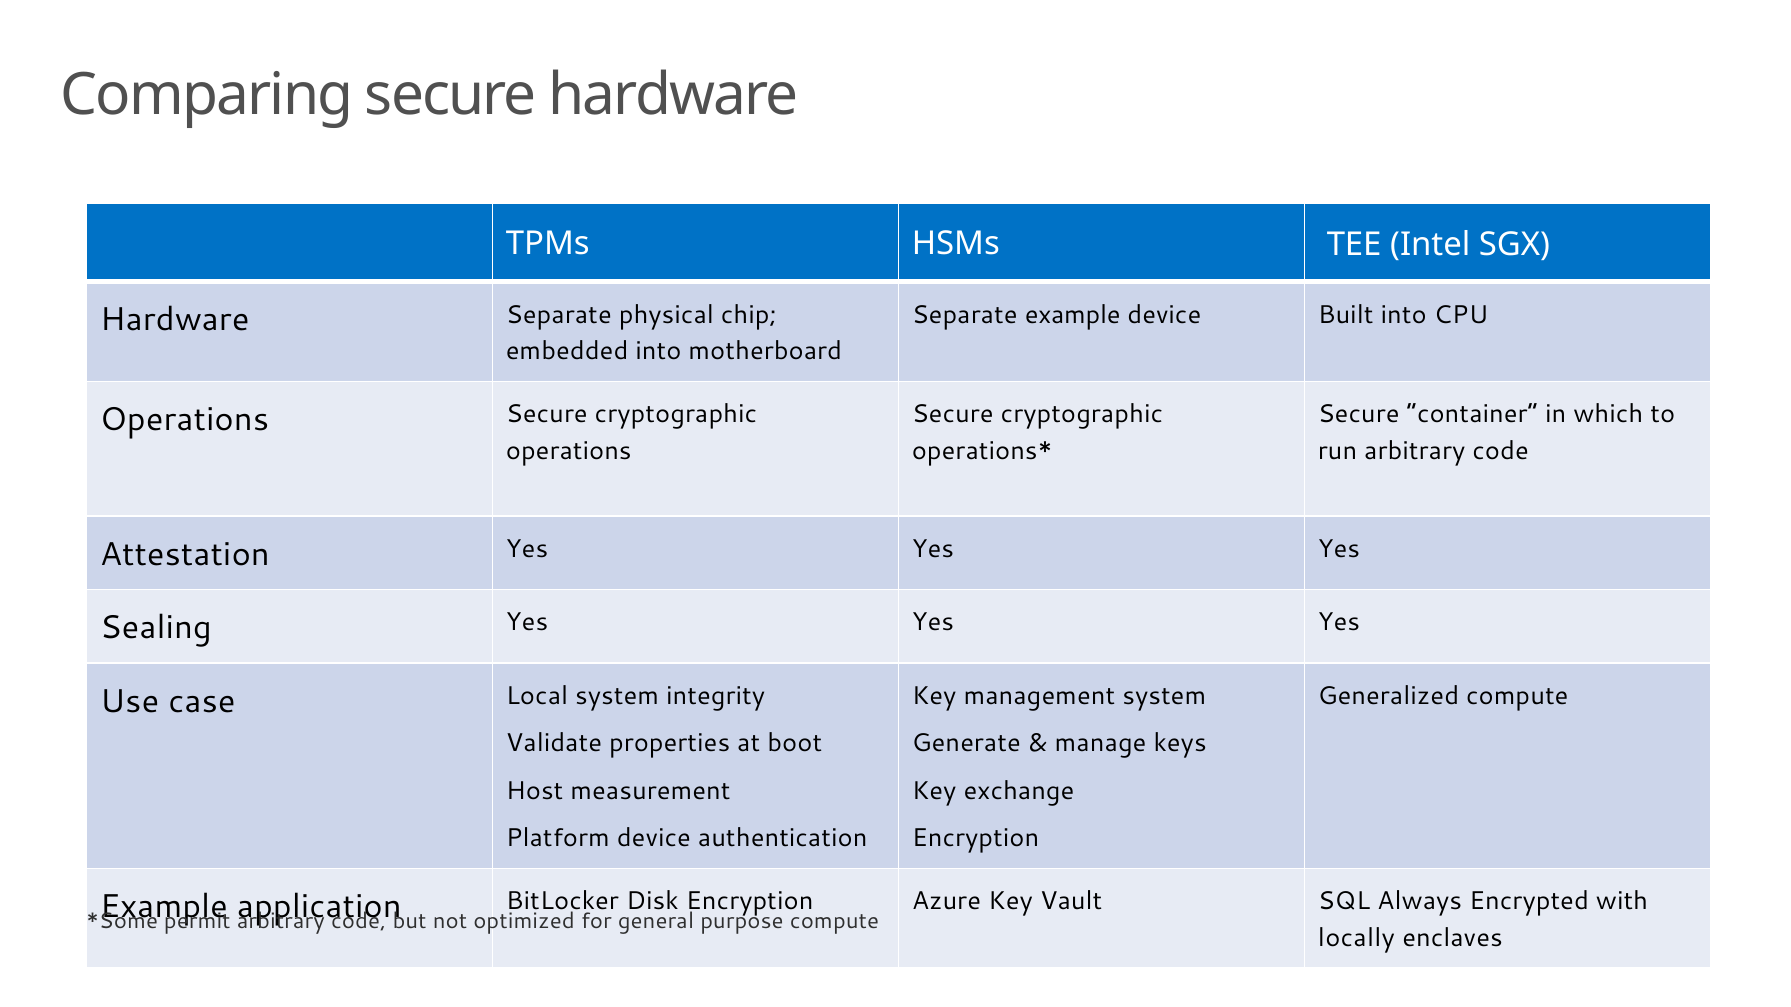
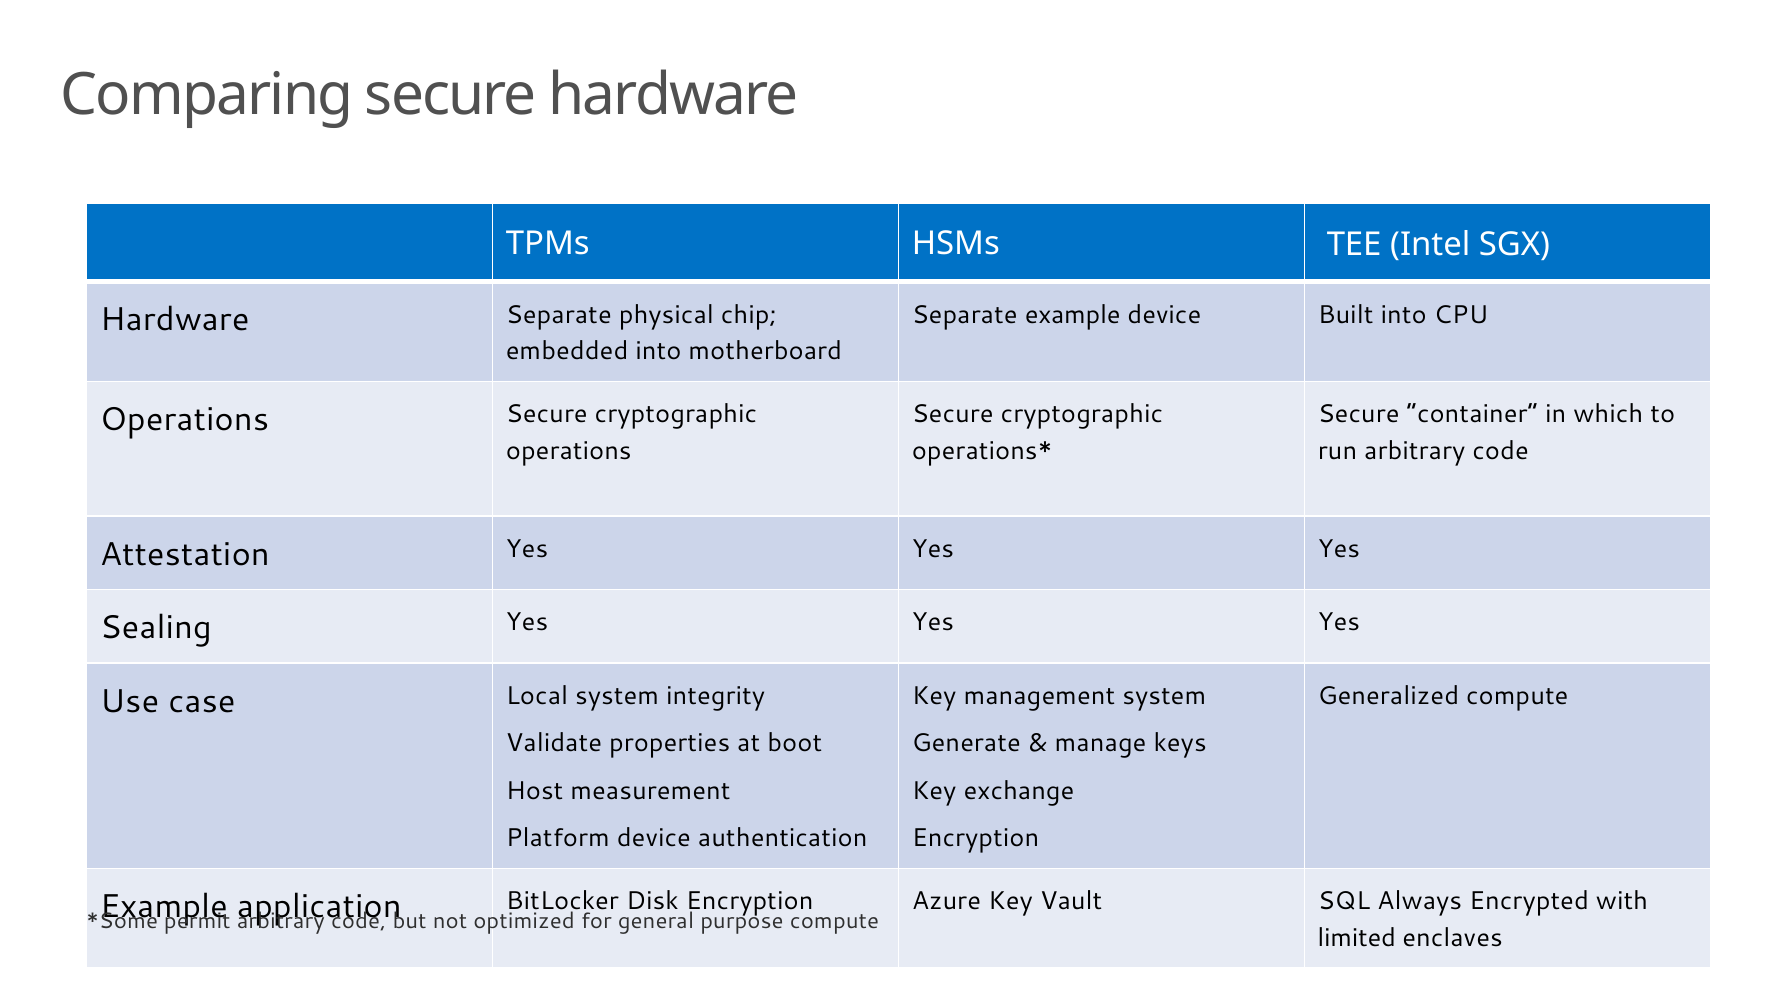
locally: locally -> limited (1357, 938)
